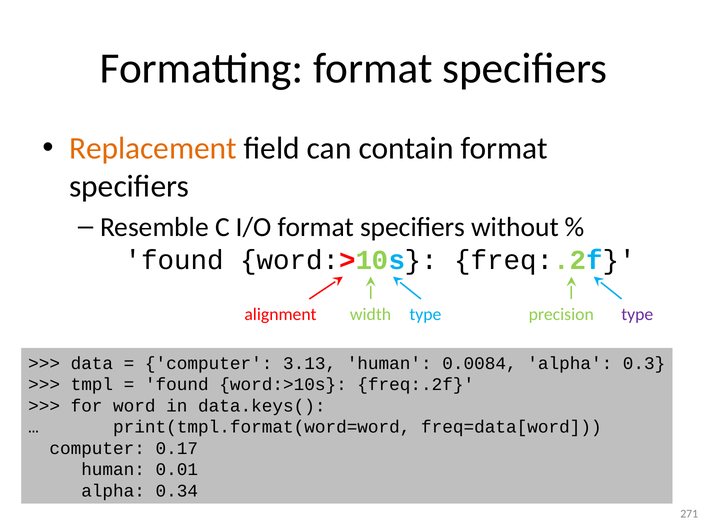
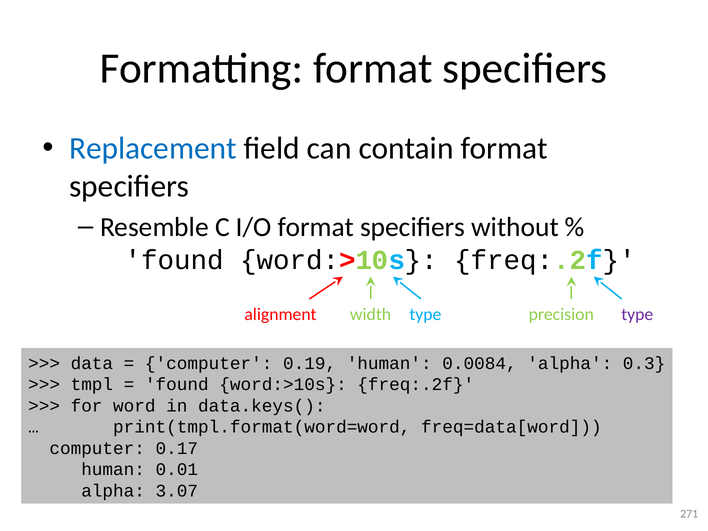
Replacement colour: orange -> blue (153, 149)
3.13: 3.13 -> 0.19 (310, 363)
0.34: 0.34 -> 3.07 (177, 491)
